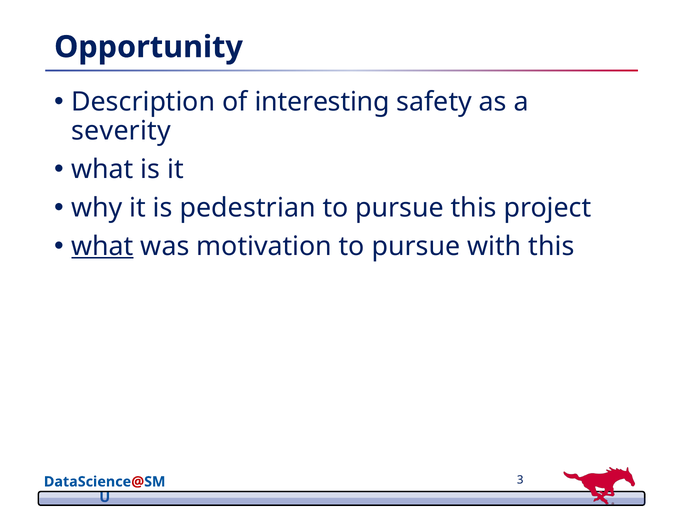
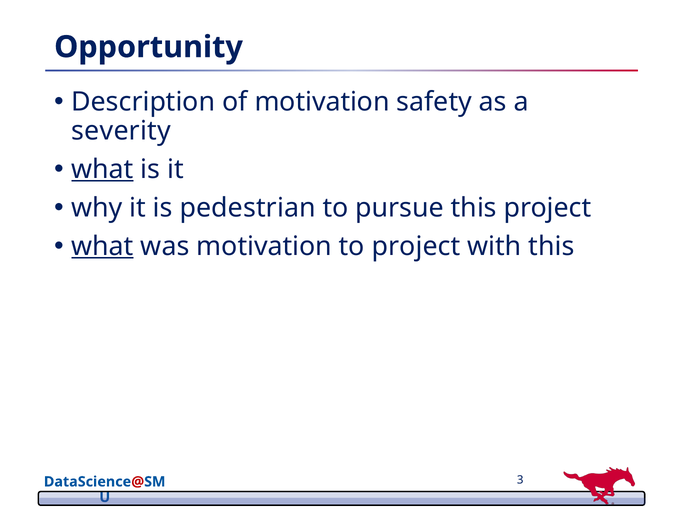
of interesting: interesting -> motivation (322, 102)
what underline: none -> present (102, 169)
motivation to pursue: pursue -> project (416, 246)
